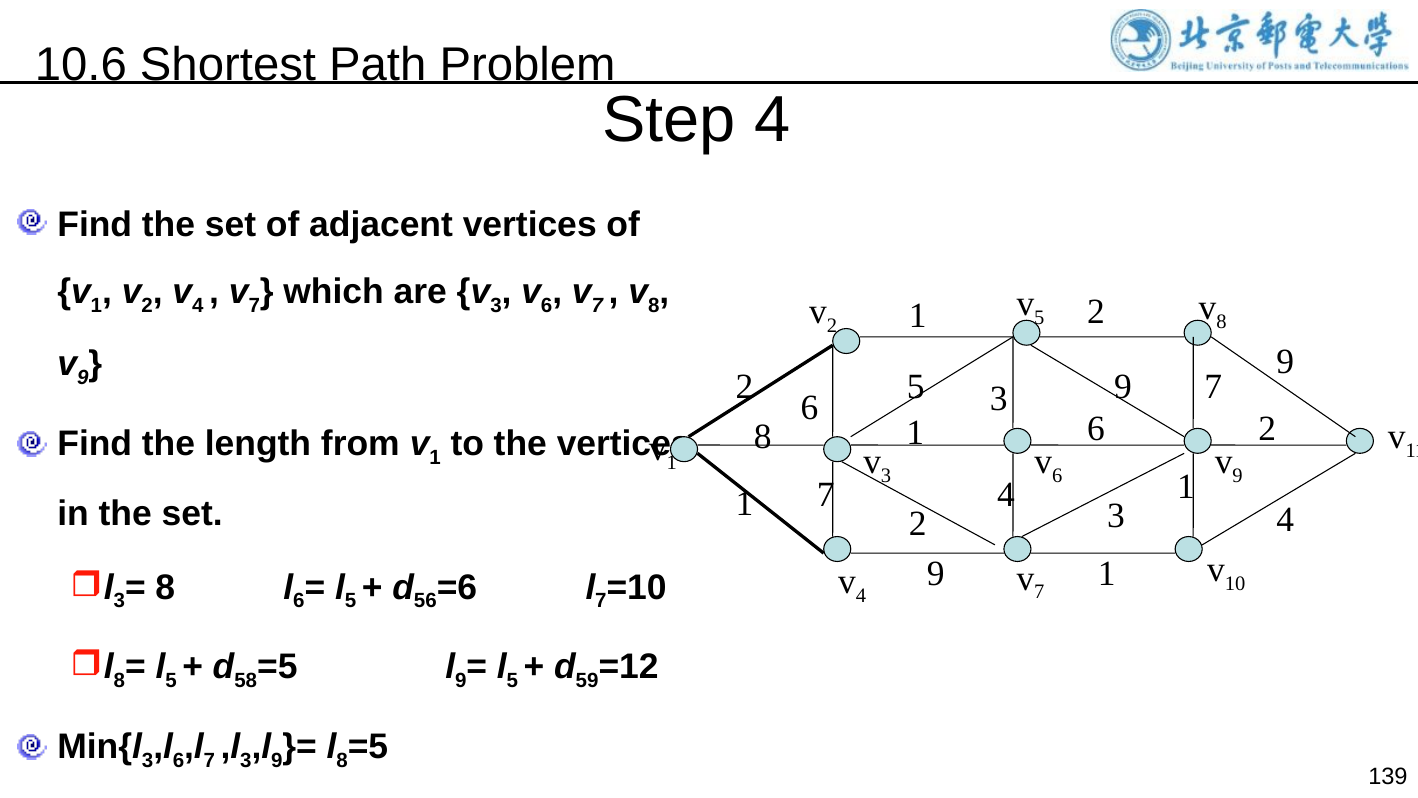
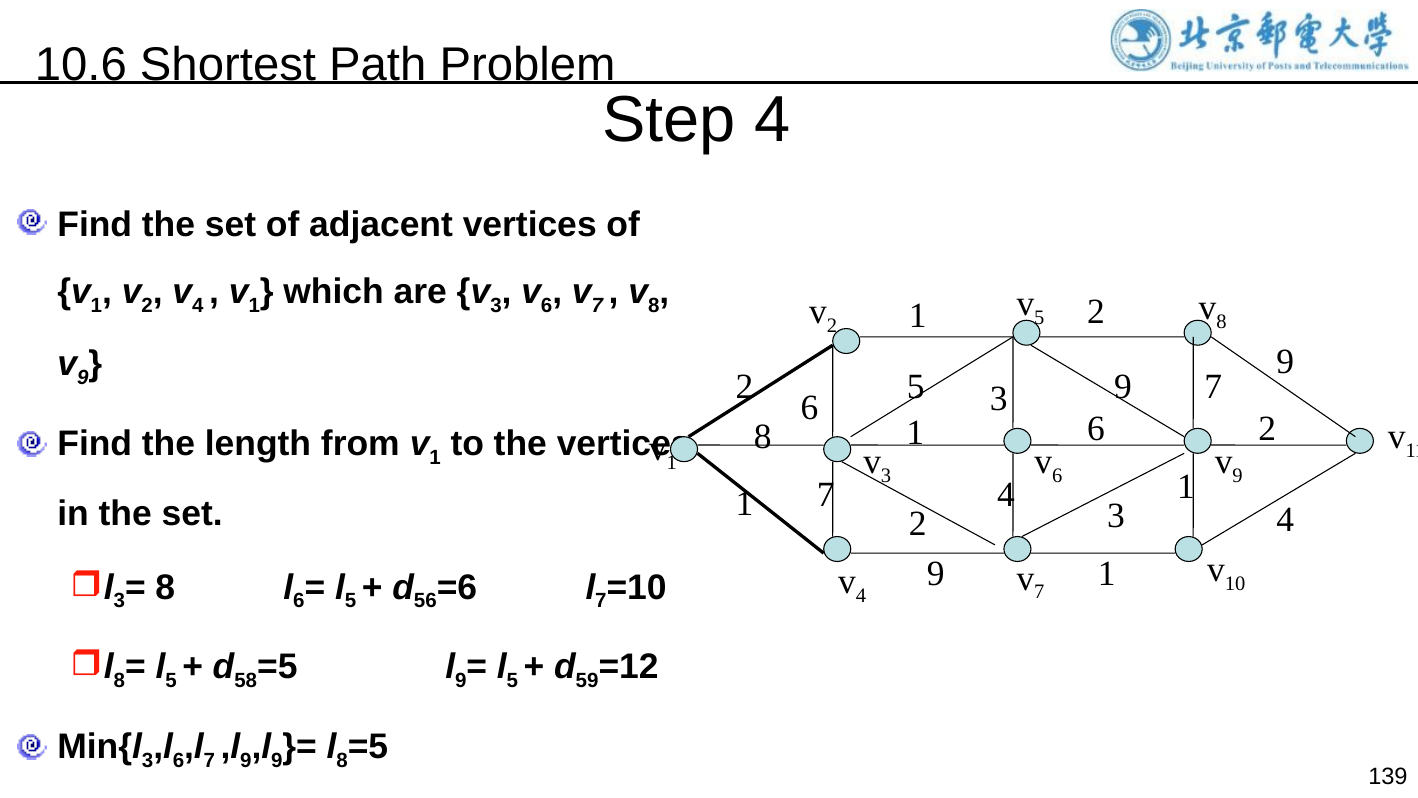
7: 7 -> 1 (254, 305)
3: 3 -> 9 (246, 760)
